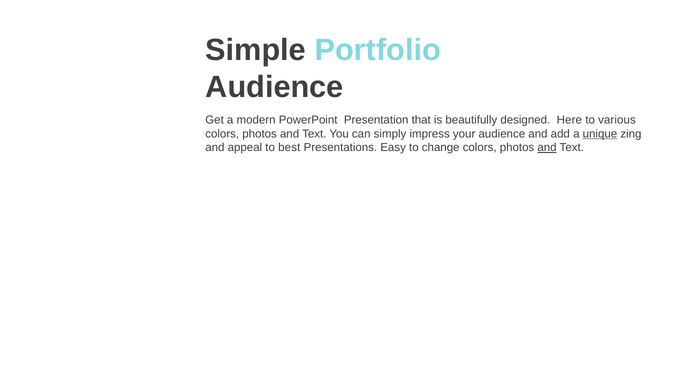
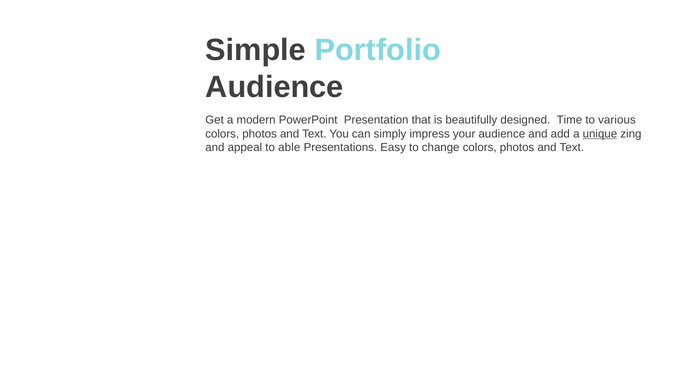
Here: Here -> Time (569, 120)
best: best -> able (289, 147)
and underline: present -> none (547, 147)
